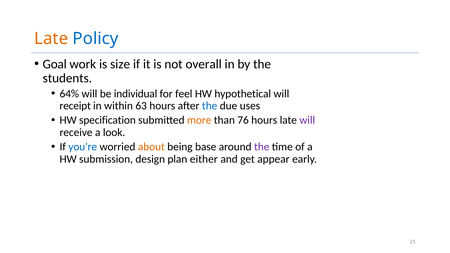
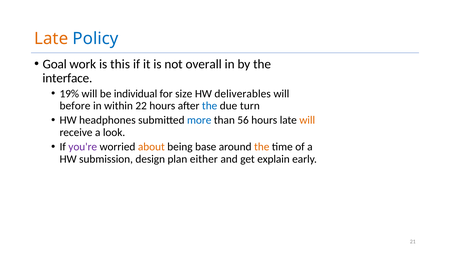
size: size -> this (120, 64)
students: students -> interface (67, 78)
64%: 64% -> 19% (69, 94)
feel: feel -> size (184, 94)
hypothetical: hypothetical -> deliverables (243, 94)
receipt: receipt -> before (75, 106)
63: 63 -> 22 (141, 106)
uses: uses -> turn (250, 106)
specification: specification -> headphones (107, 120)
more colour: orange -> blue (199, 120)
76: 76 -> 56 (243, 120)
will colour: purple -> orange (307, 120)
you're colour: blue -> purple (83, 147)
the colour: purple -> orange (262, 147)
appear: appear -> explain (274, 159)
